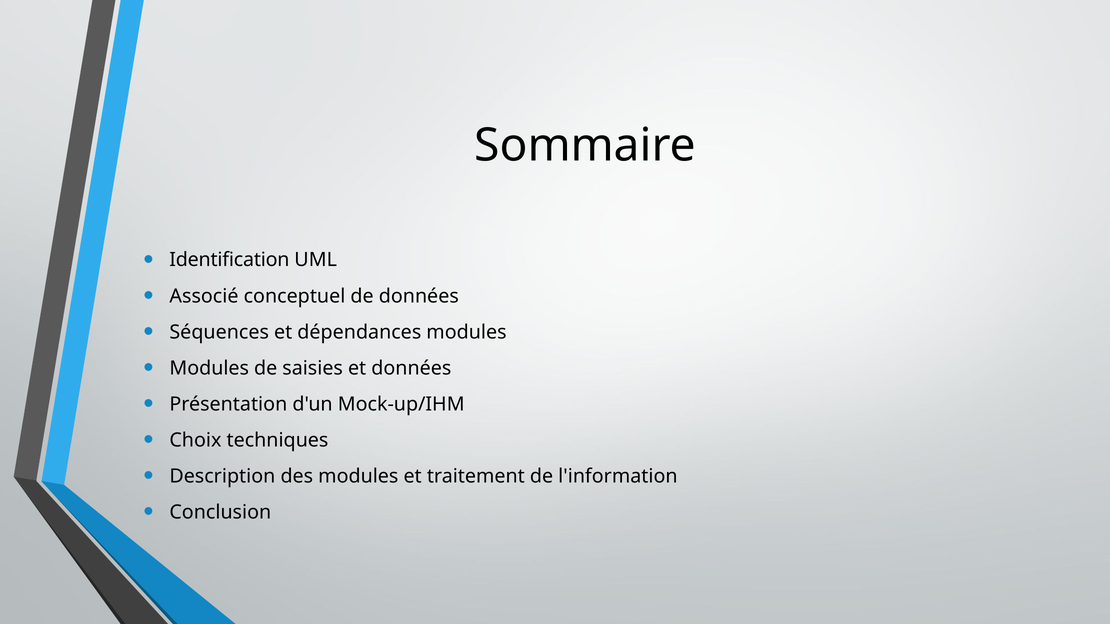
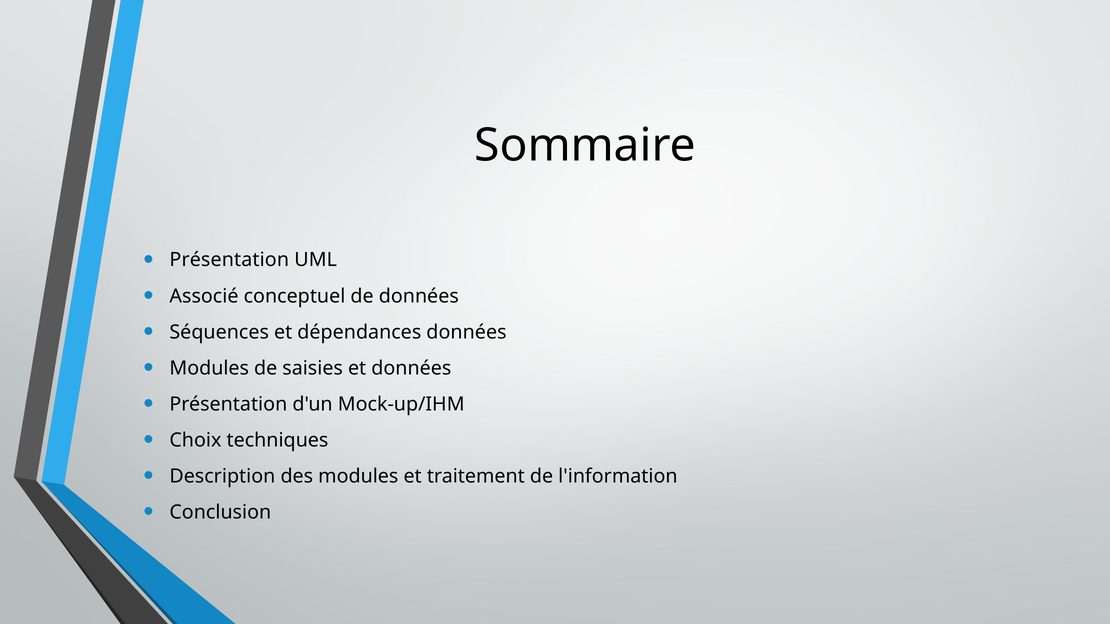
Identification: Identification -> Présentation (229, 260)
dépendances modules: modules -> données (466, 332)
